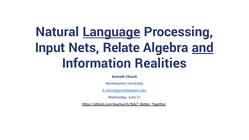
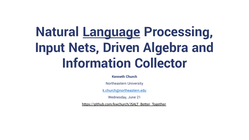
Relate: Relate -> Driven (121, 47)
and underline: present -> none (203, 47)
Realities: Realities -> Collector (161, 63)
